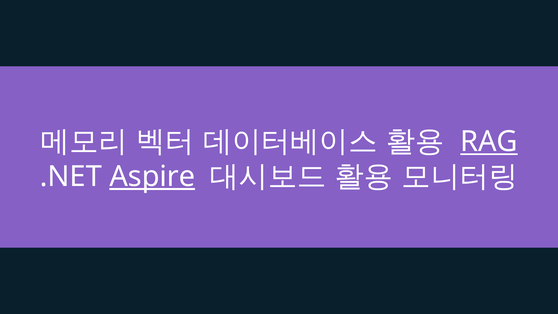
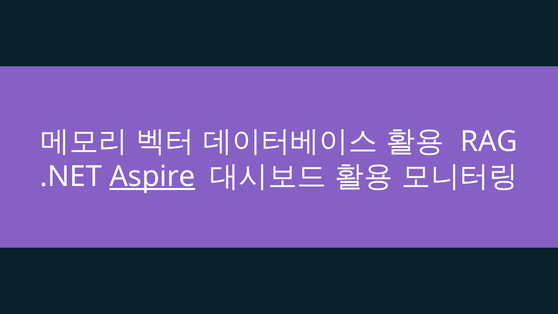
RAG underline: present -> none (489, 142)
